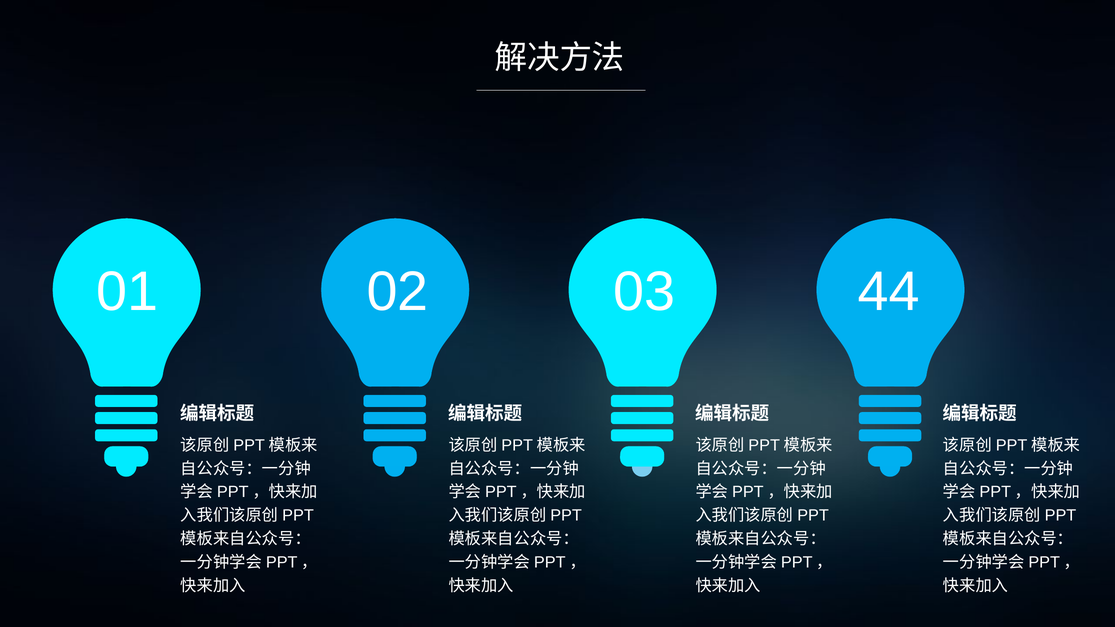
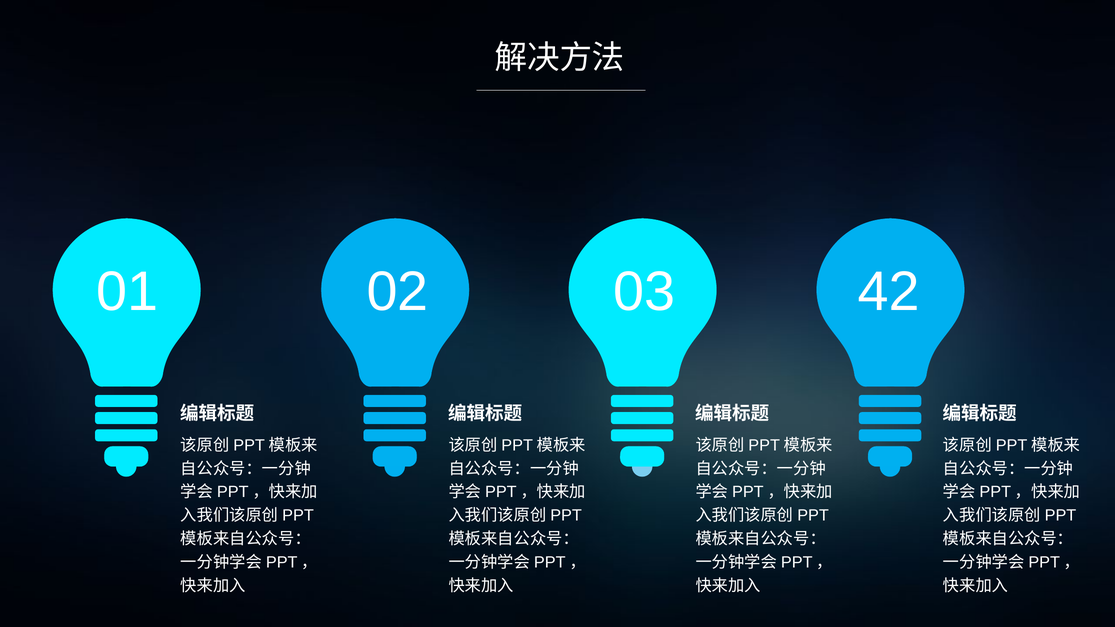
44: 44 -> 42 (889, 292)
